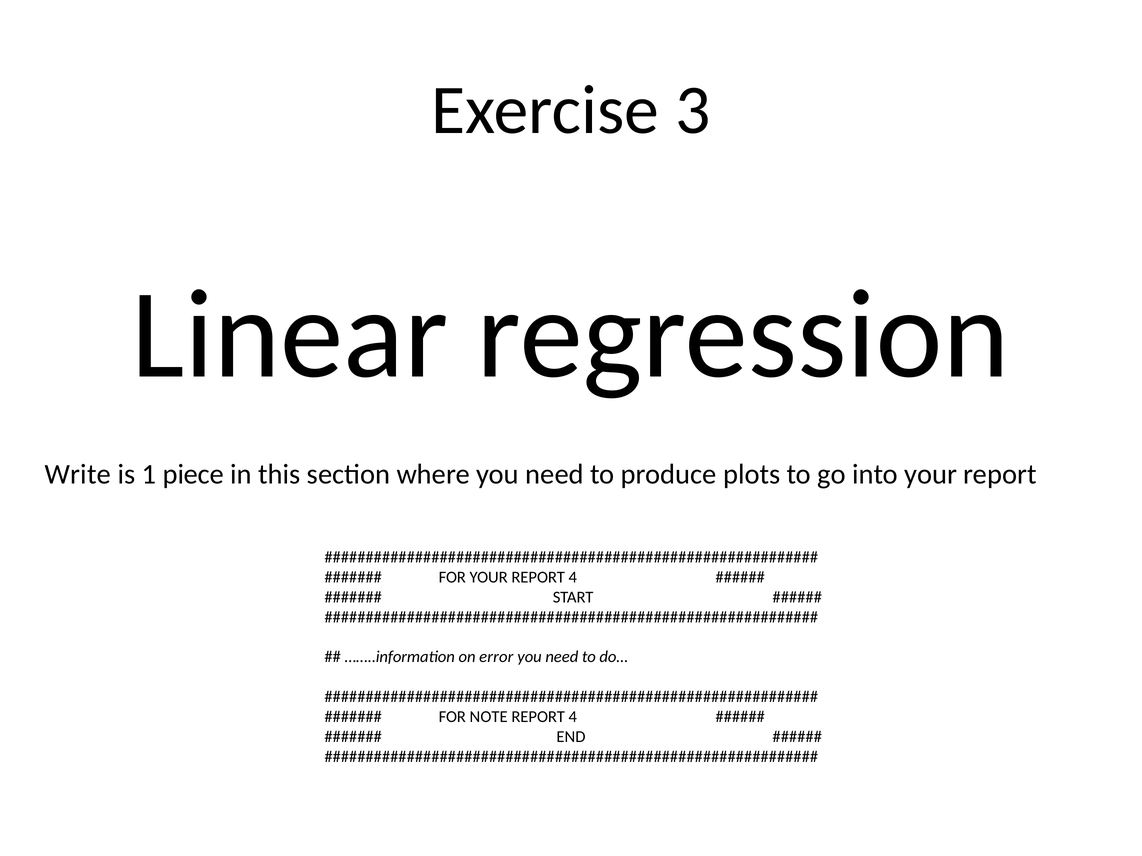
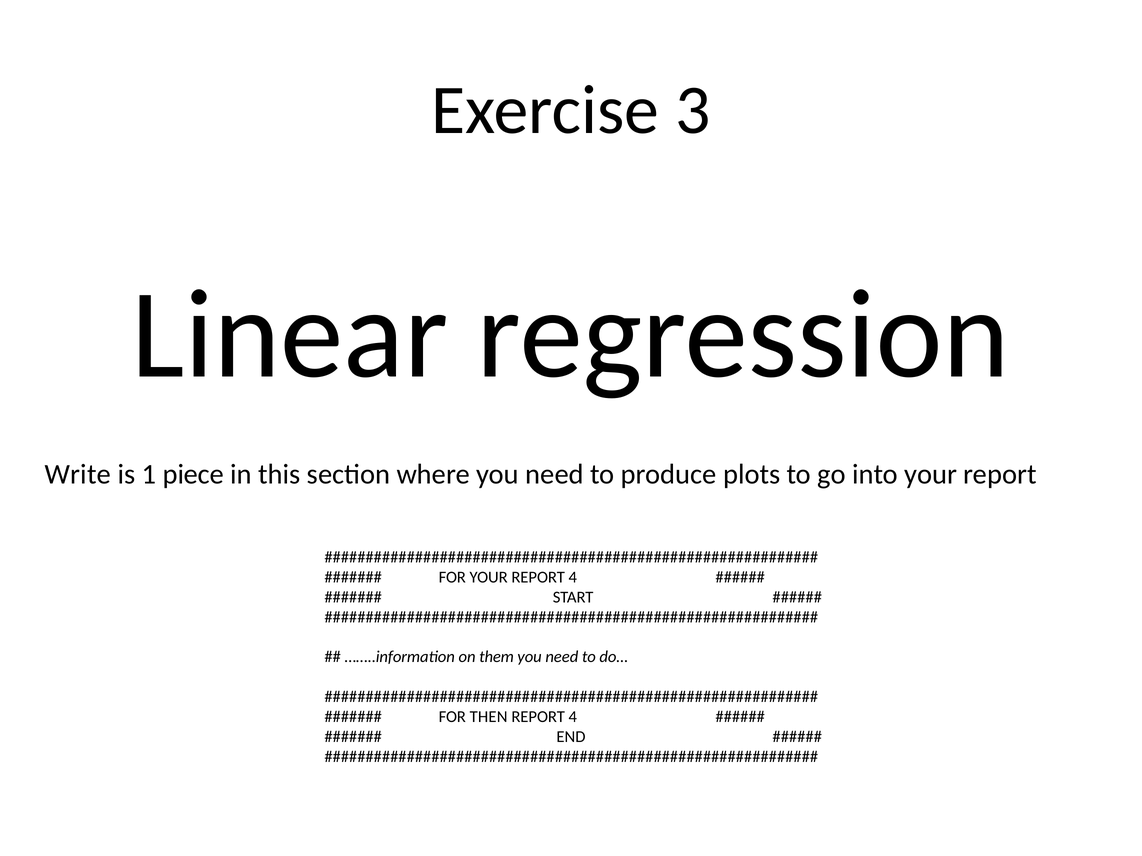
error: error -> them (496, 657)
NOTE: NOTE -> THEN (489, 717)
